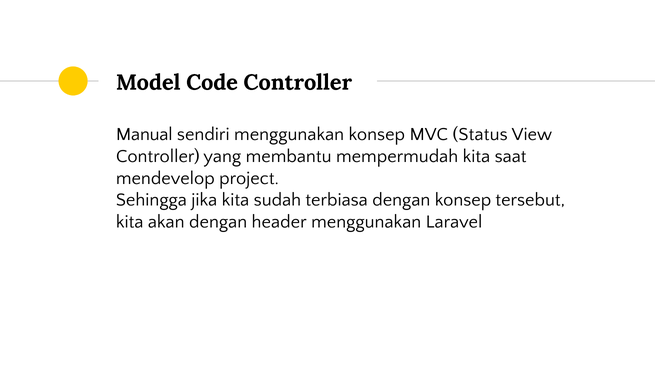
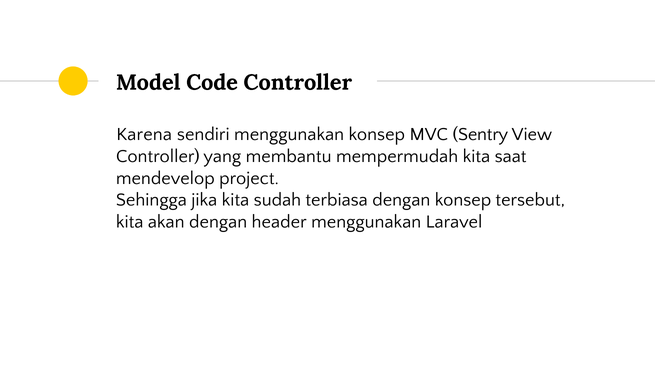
Manual: Manual -> Karena (144, 135)
Status: Status -> Sentry (480, 135)
